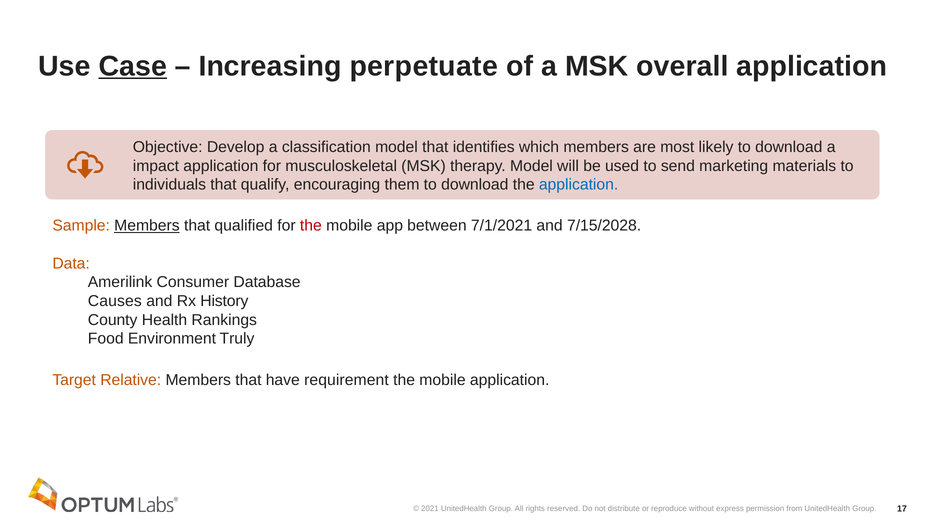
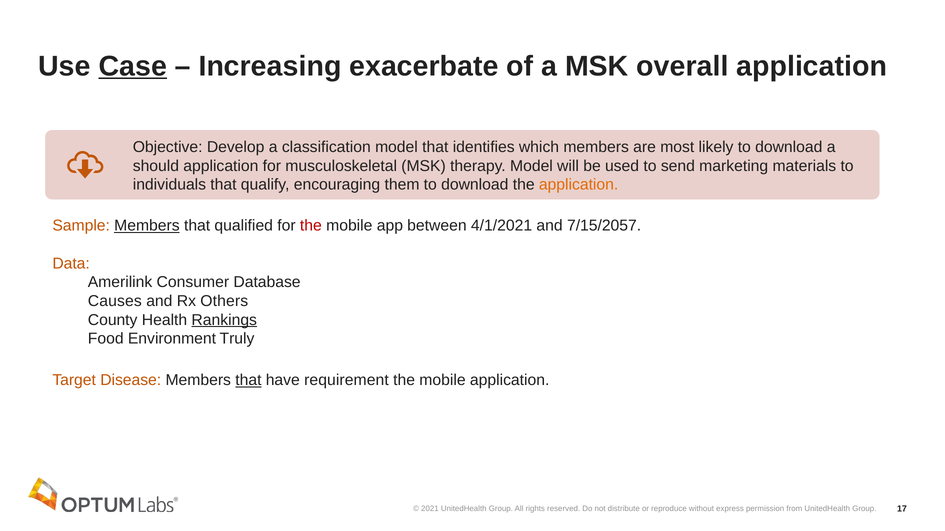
perpetuate: perpetuate -> exacerbate (424, 66)
impact: impact -> should (156, 166)
application colour: blue -> orange (579, 185)
7/1/2021: 7/1/2021 -> 4/1/2021 (502, 226)
7/15/2028: 7/15/2028 -> 7/15/2057 (604, 226)
History: History -> Others (224, 301)
Rankings underline: none -> present (224, 320)
Relative: Relative -> Disease (131, 381)
that underline: none -> present (248, 381)
